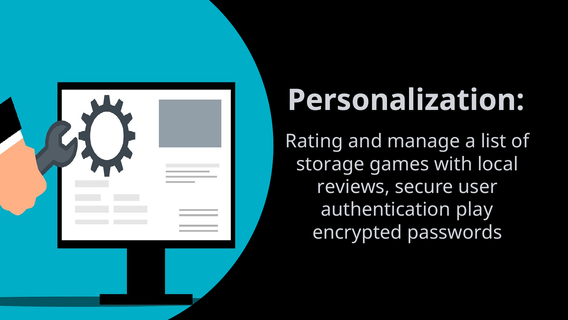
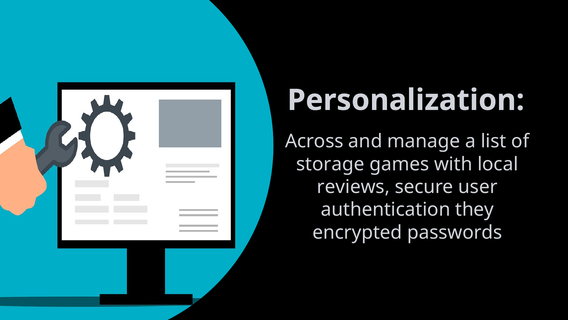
Rating: Rating -> Across (314, 141)
play: play -> they (475, 209)
